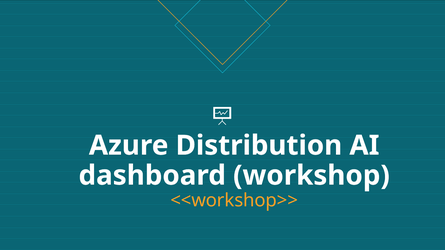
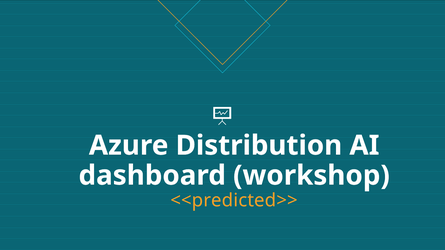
<<workshop>>: <<workshop>> -> <<predicted>> (234, 201)
